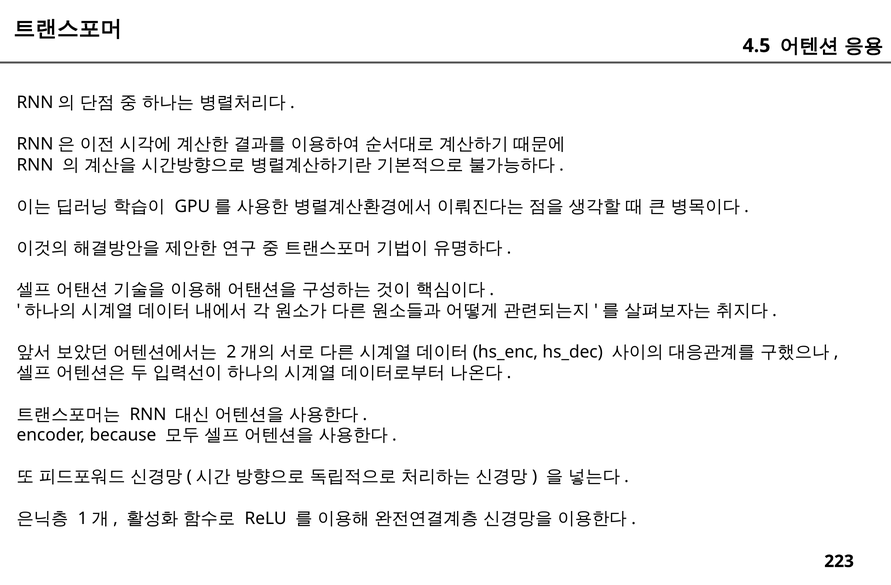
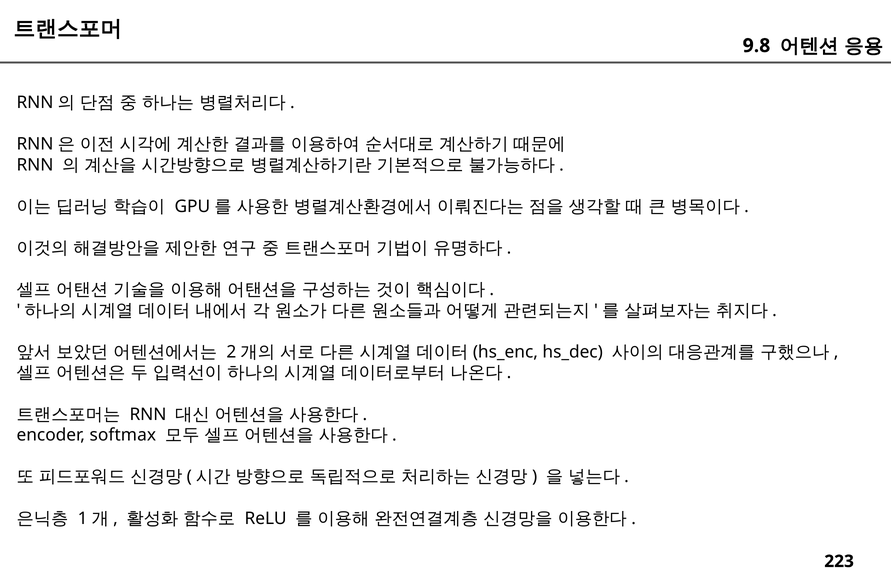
4.5: 4.5 -> 9.8 (756, 46)
because: because -> softmax (123, 435)
